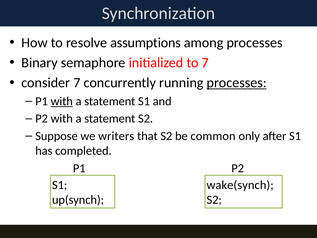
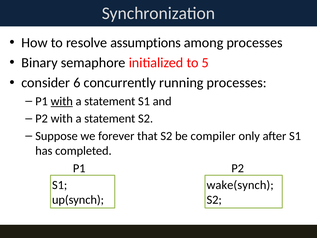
to 7: 7 -> 5 (205, 63)
consider 7: 7 -> 6 (77, 83)
processes underline: present -> none (237, 83)
writers: writers -> forever (116, 136)
common: common -> compiler (213, 136)
